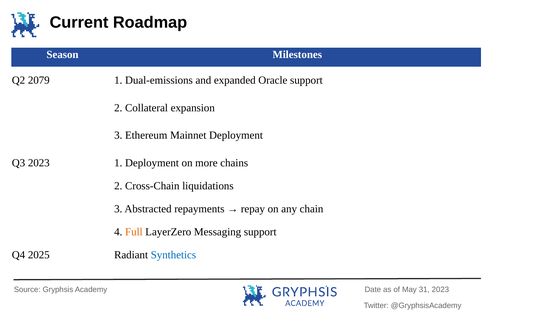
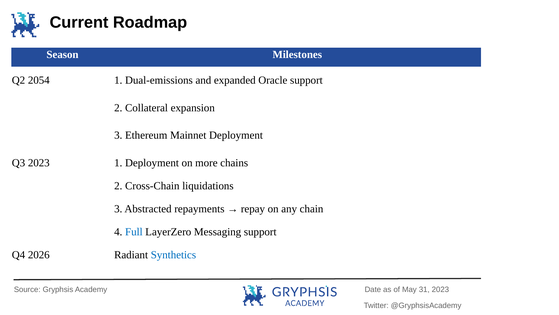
2079: 2079 -> 2054 (39, 80)
Full colour: orange -> blue (134, 231)
2025: 2025 -> 2026 (39, 254)
